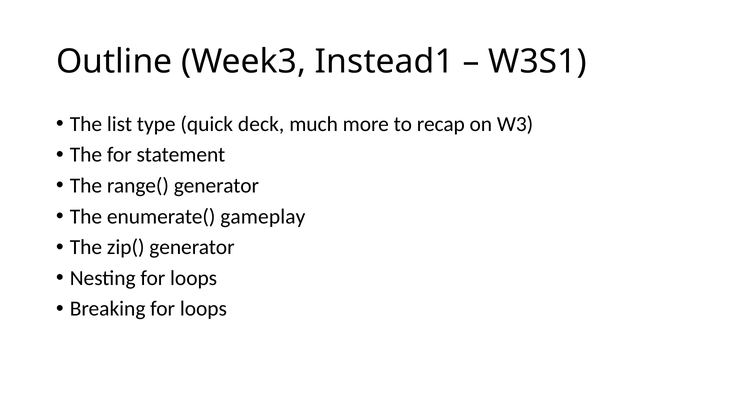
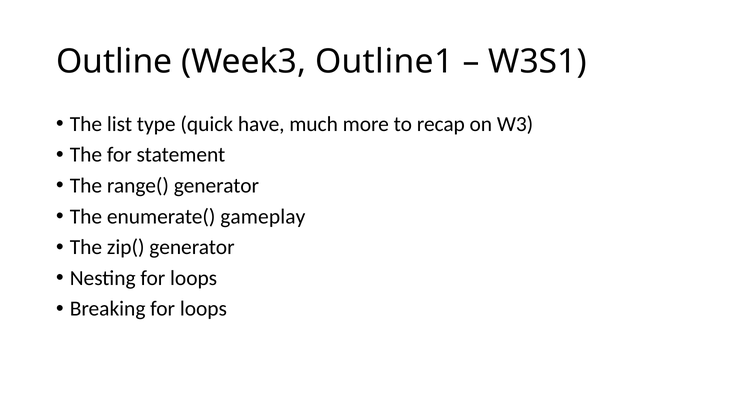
Instead1: Instead1 -> Outline1 (384, 62)
deck: deck -> have (261, 124)
